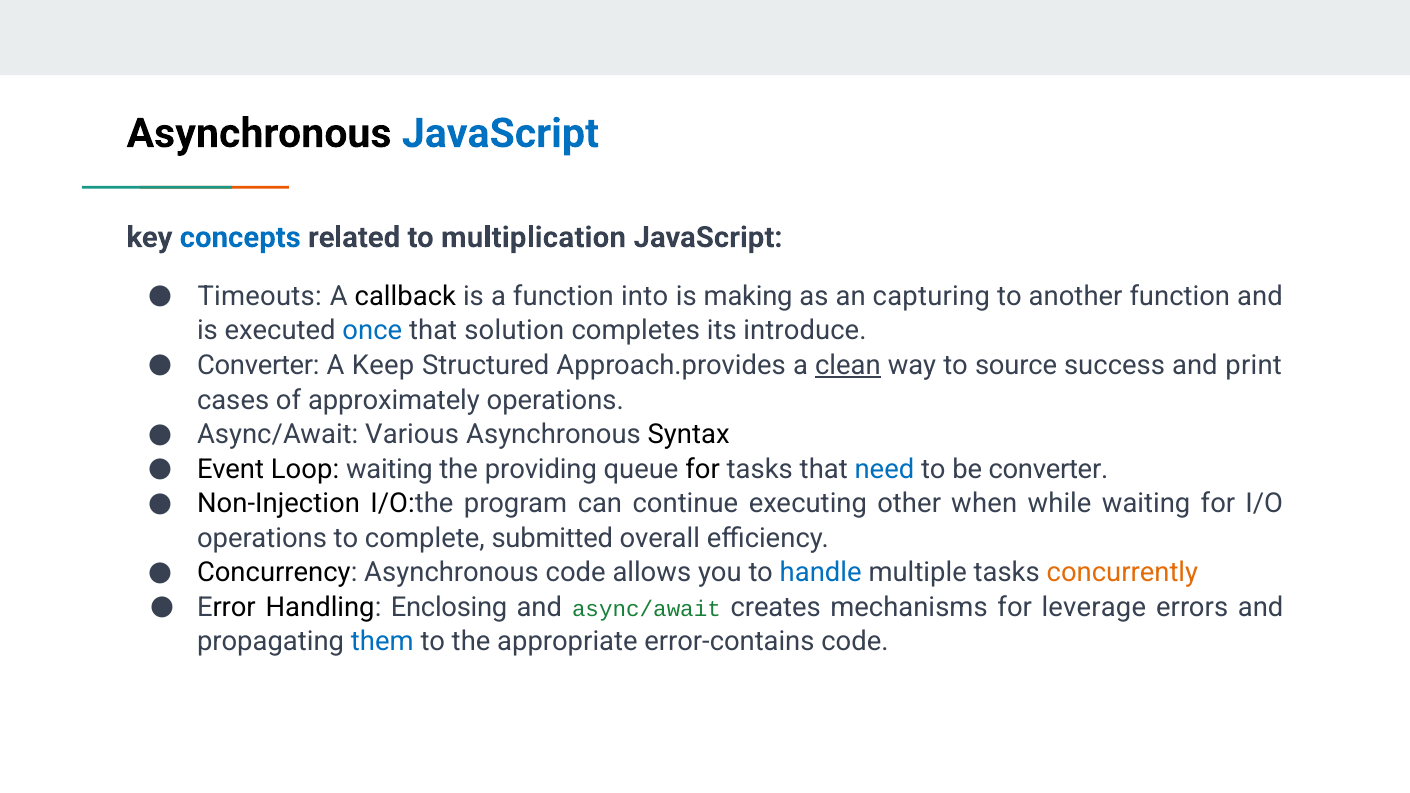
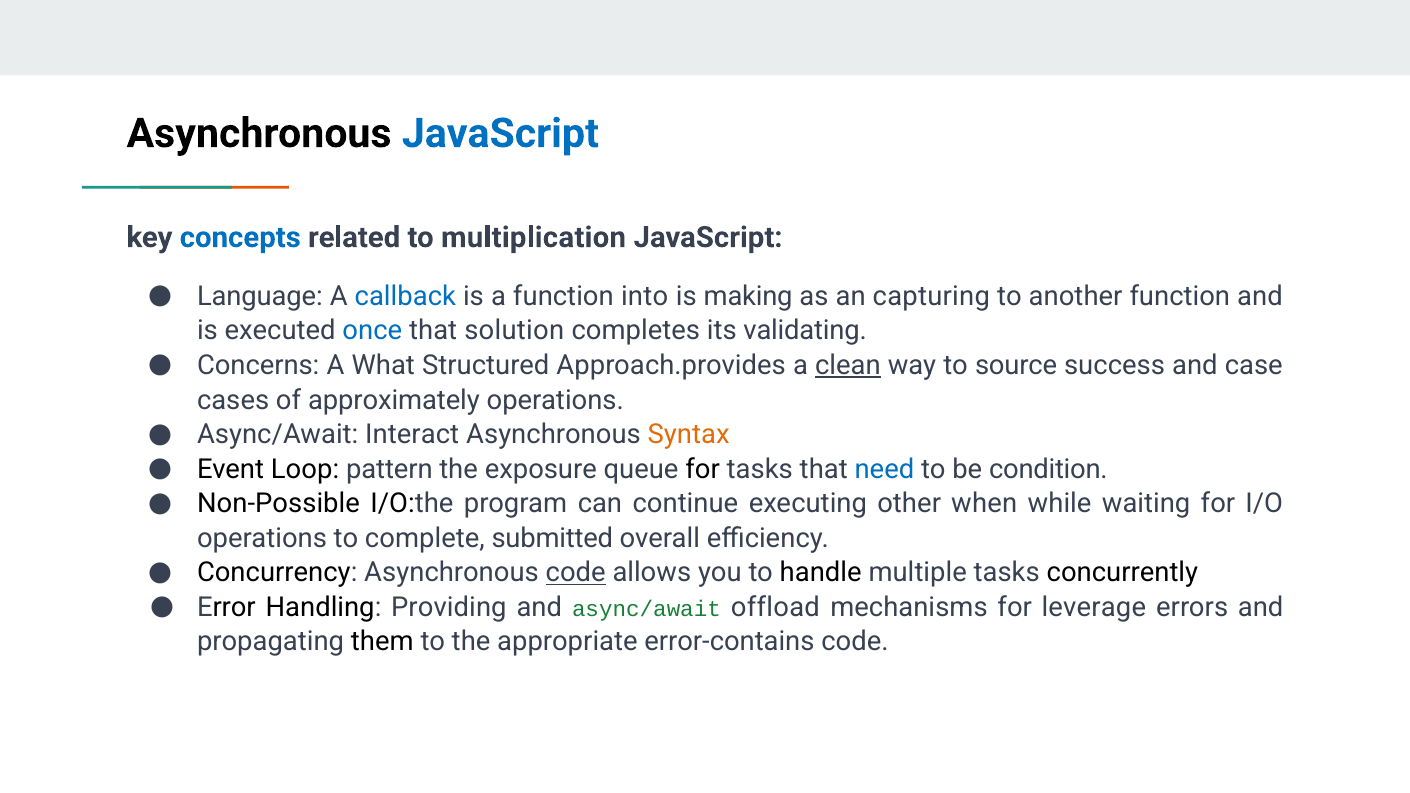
Timeouts: Timeouts -> Language (260, 296)
callback colour: black -> blue (405, 296)
introduce: introduce -> validating (805, 331)
Converter: Converter -> Concerns (258, 366)
Keep: Keep -> What (383, 366)
print: print -> case (1254, 366)
Various: Various -> Interact (412, 435)
Syntax colour: black -> orange (689, 435)
Loop waiting: waiting -> pattern (389, 469)
providing: providing -> exposure (541, 469)
be converter: converter -> condition (1048, 469)
Non-Injection: Non-Injection -> Non-Possible (278, 504)
code underline: none -> present (576, 573)
handle colour: blue -> black (821, 573)
concurrently colour: orange -> black (1122, 573)
Enclosing: Enclosing -> Providing (449, 607)
creates: creates -> offload (775, 607)
them colour: blue -> black (382, 642)
